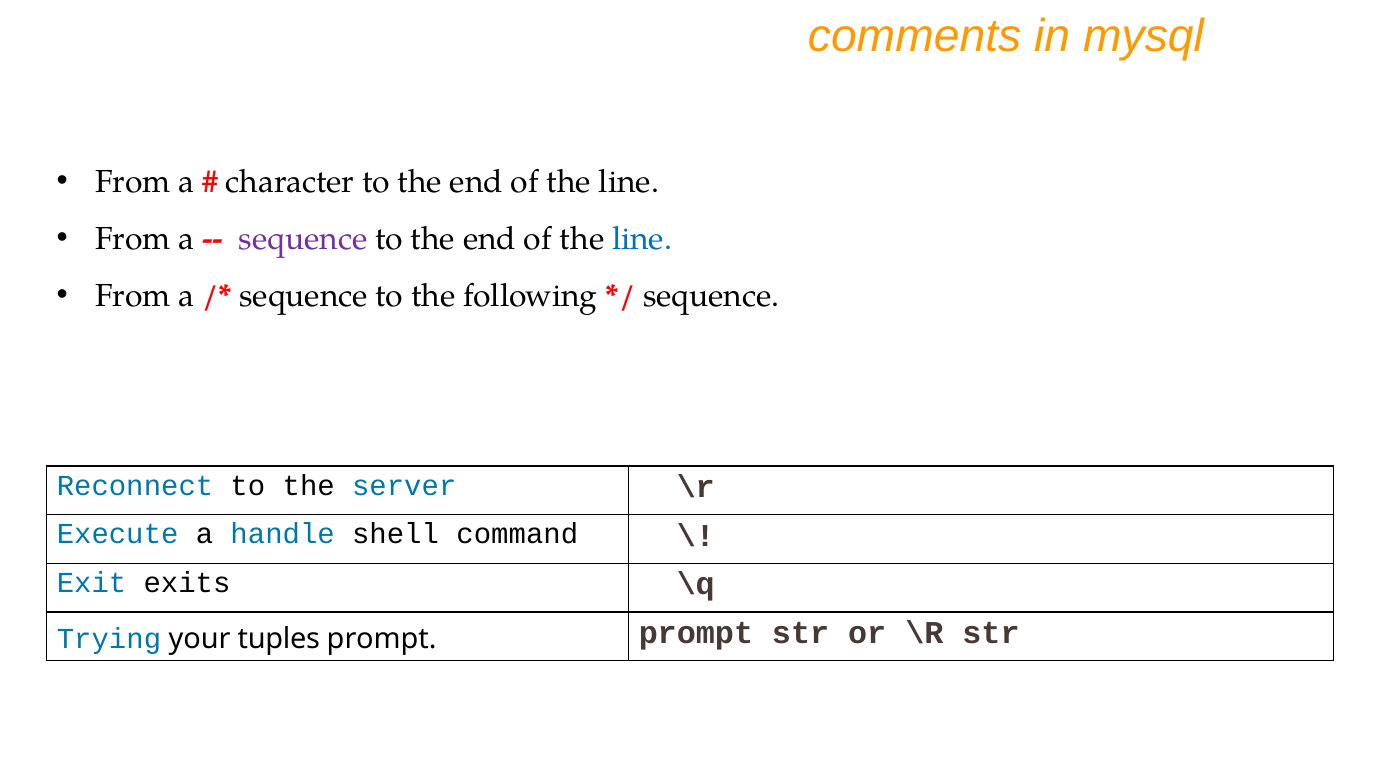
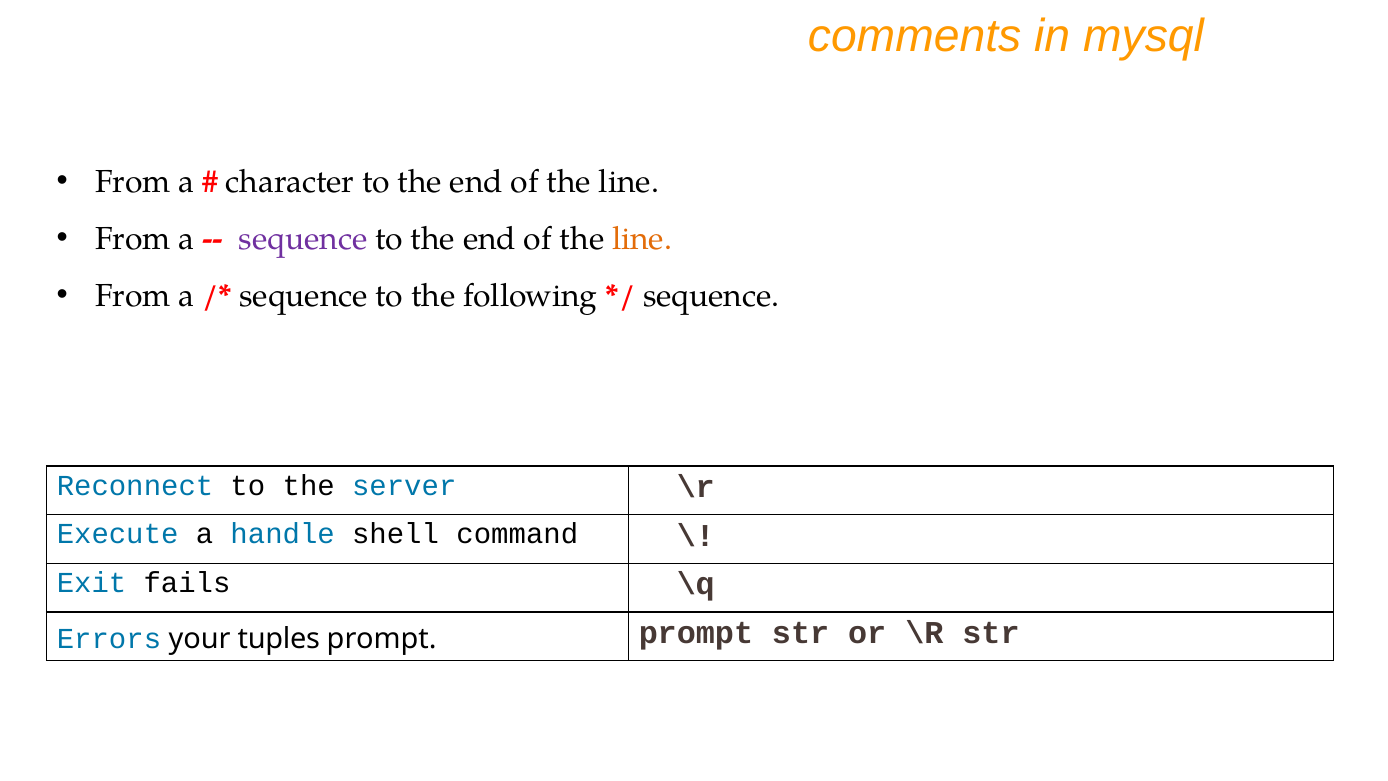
line colour: blue -> orange (642, 239)
exits: exits -> fails (187, 583)
Trying: Trying -> Errors (109, 638)
